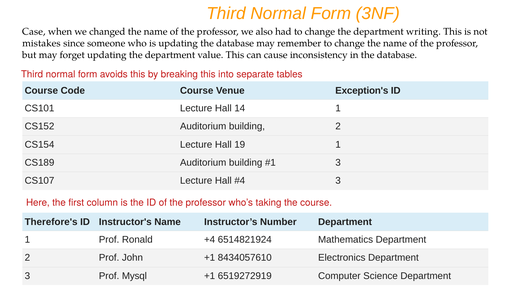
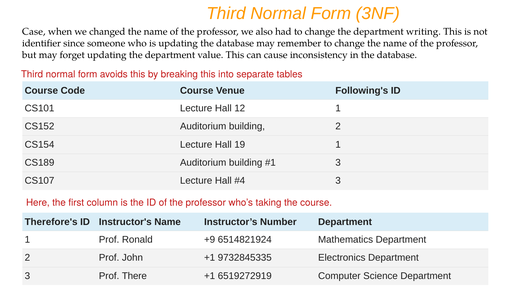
mistakes: mistakes -> identifier (41, 43)
Exception's: Exception's -> Following's (362, 91)
14: 14 -> 12 (240, 108)
+4: +4 -> +9 (210, 239)
8434057610: 8434057610 -> 9732845335 (245, 258)
Mysql: Mysql -> There (134, 276)
